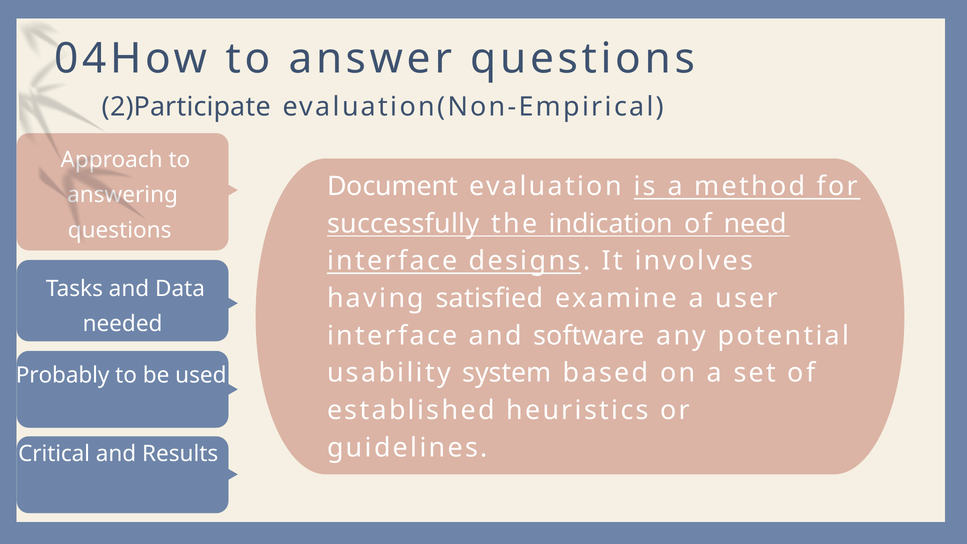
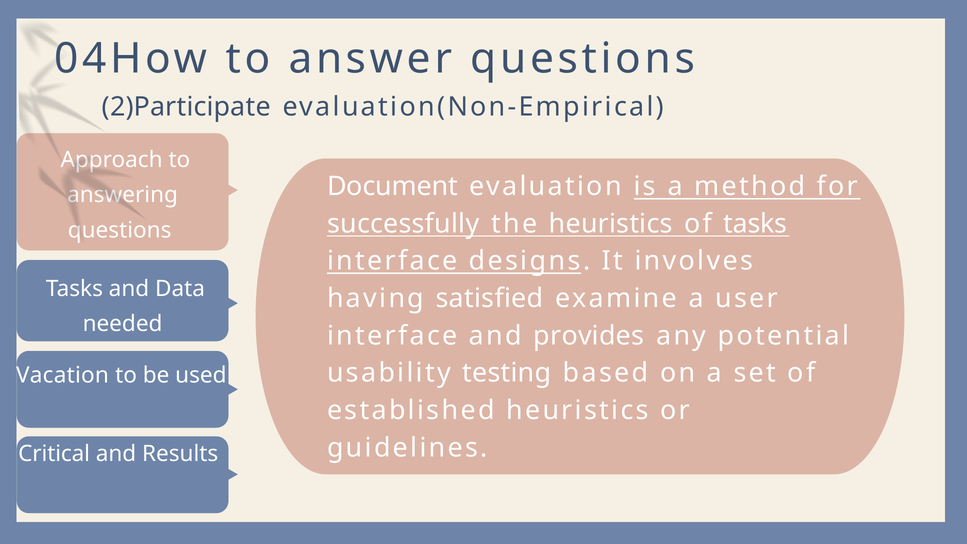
the indication: indication -> heuristics (611, 224)
of need: need -> tasks (755, 224)
software: software -> provides (589, 336)
system: system -> testing (507, 373)
Probably: Probably -> Vacation (62, 375)
